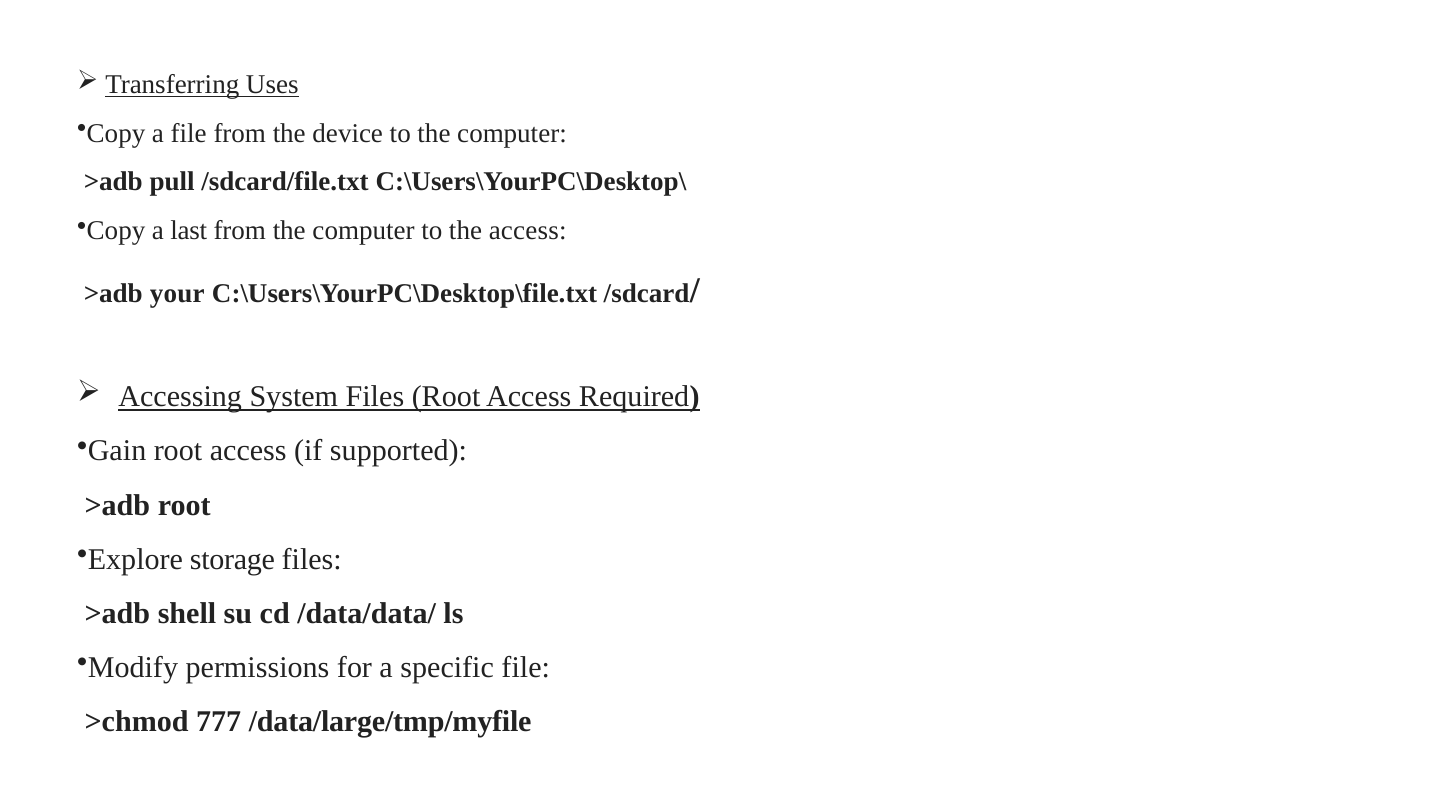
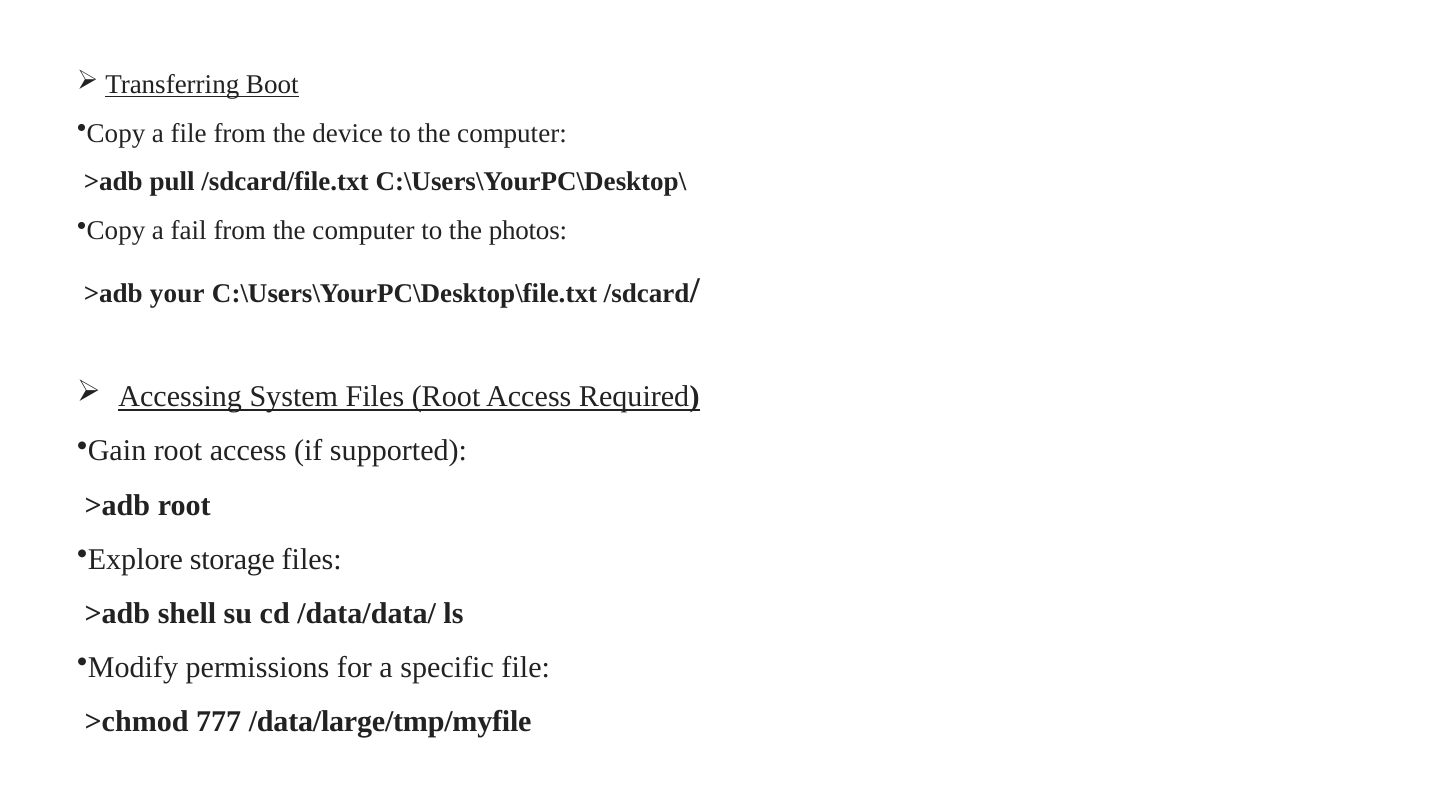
Uses: Uses -> Boot (272, 85)
last: last -> fail (189, 231)
the access: access -> photos (528, 231)
